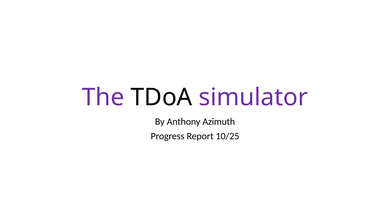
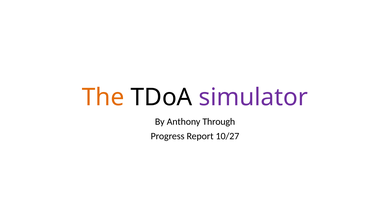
The colour: purple -> orange (103, 97)
Azimuth: Azimuth -> Through (219, 122)
10/25: 10/25 -> 10/27 (227, 136)
